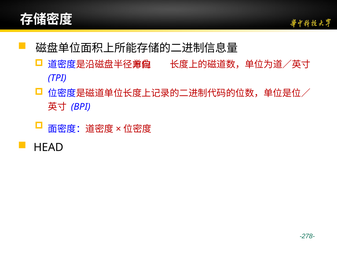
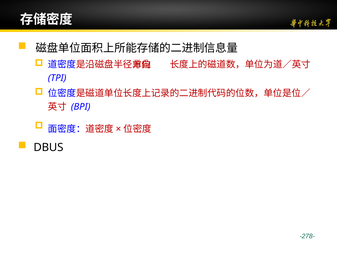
HEAD: HEAD -> DBUS (48, 147)
